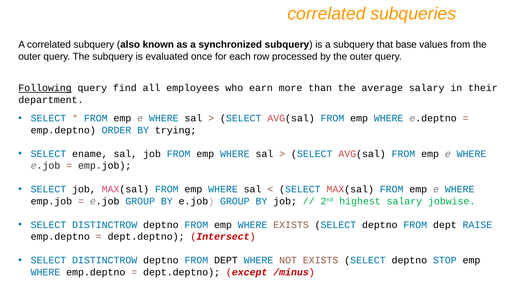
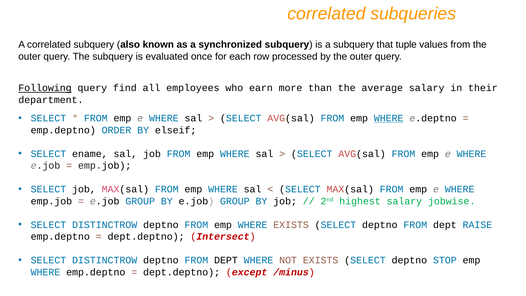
base: base -> tuple (406, 45)
WHERE underline: none -> present (389, 118)
trying: trying -> elseif (176, 130)
